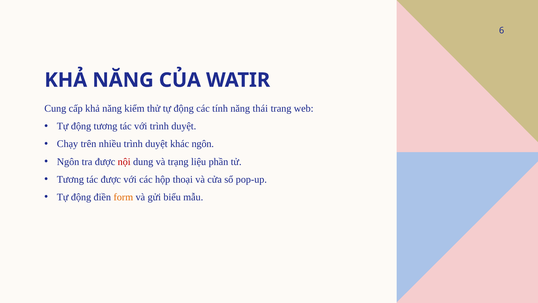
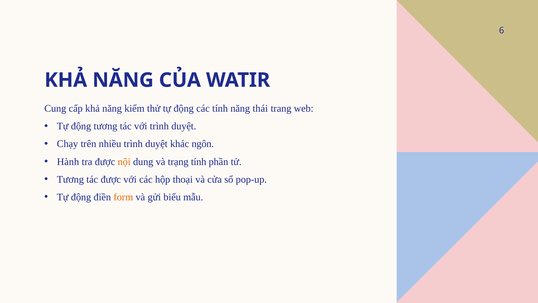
Ngôn: Ngôn -> Hành (68, 162)
nội colour: red -> orange (124, 162)
trạng liệu: liệu -> tính (199, 162)
